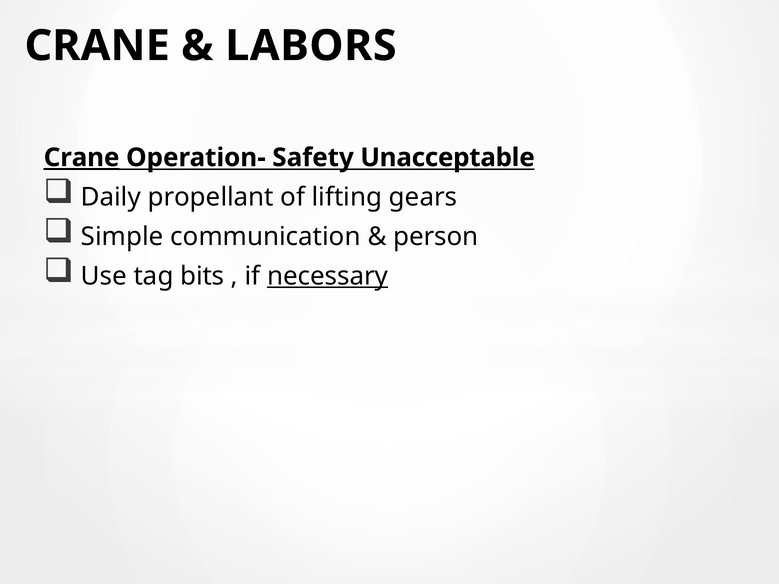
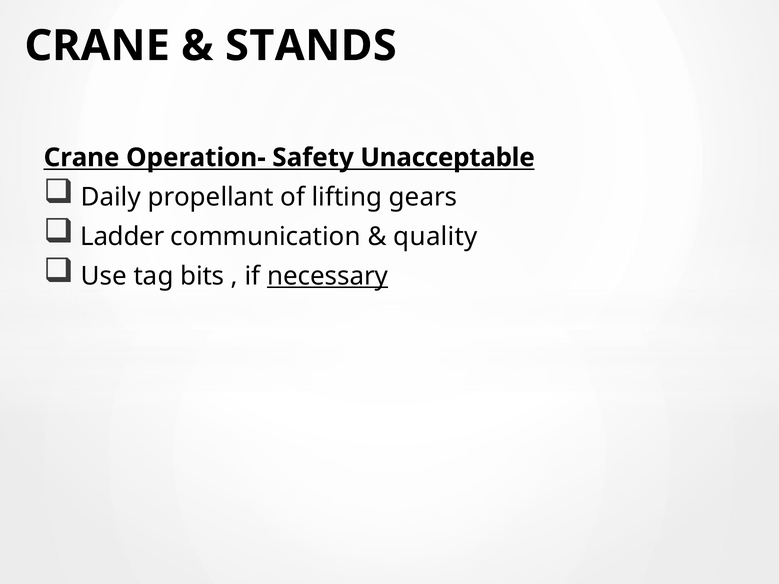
LABORS: LABORS -> STANDS (311, 46)
Crane underline: present -> none (82, 158)
Simple: Simple -> Ladder (122, 237)
person: person -> quality (436, 237)
